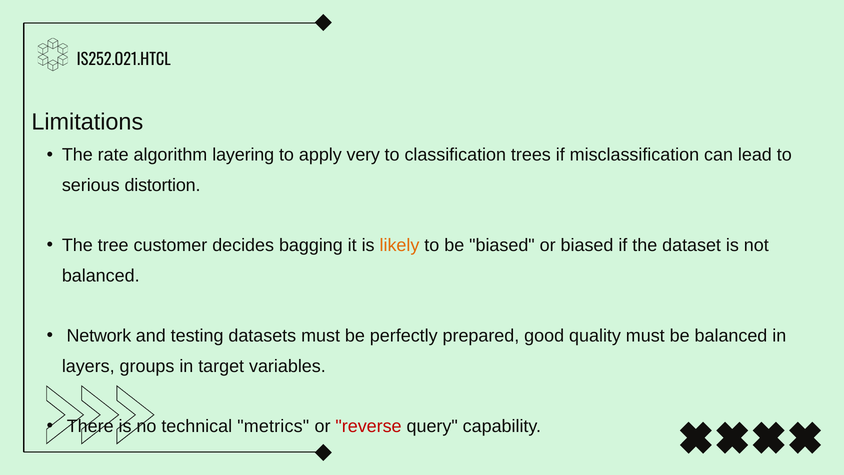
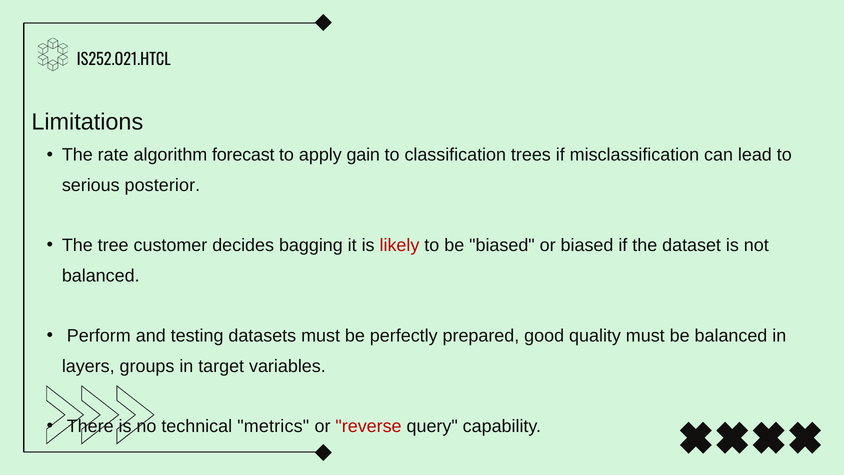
layering: layering -> forecast (243, 155)
very: very -> gain (363, 155)
distortion: distortion -> posterior (162, 185)
likely colour: orange -> red (399, 245)
Network: Network -> Perform (99, 336)
